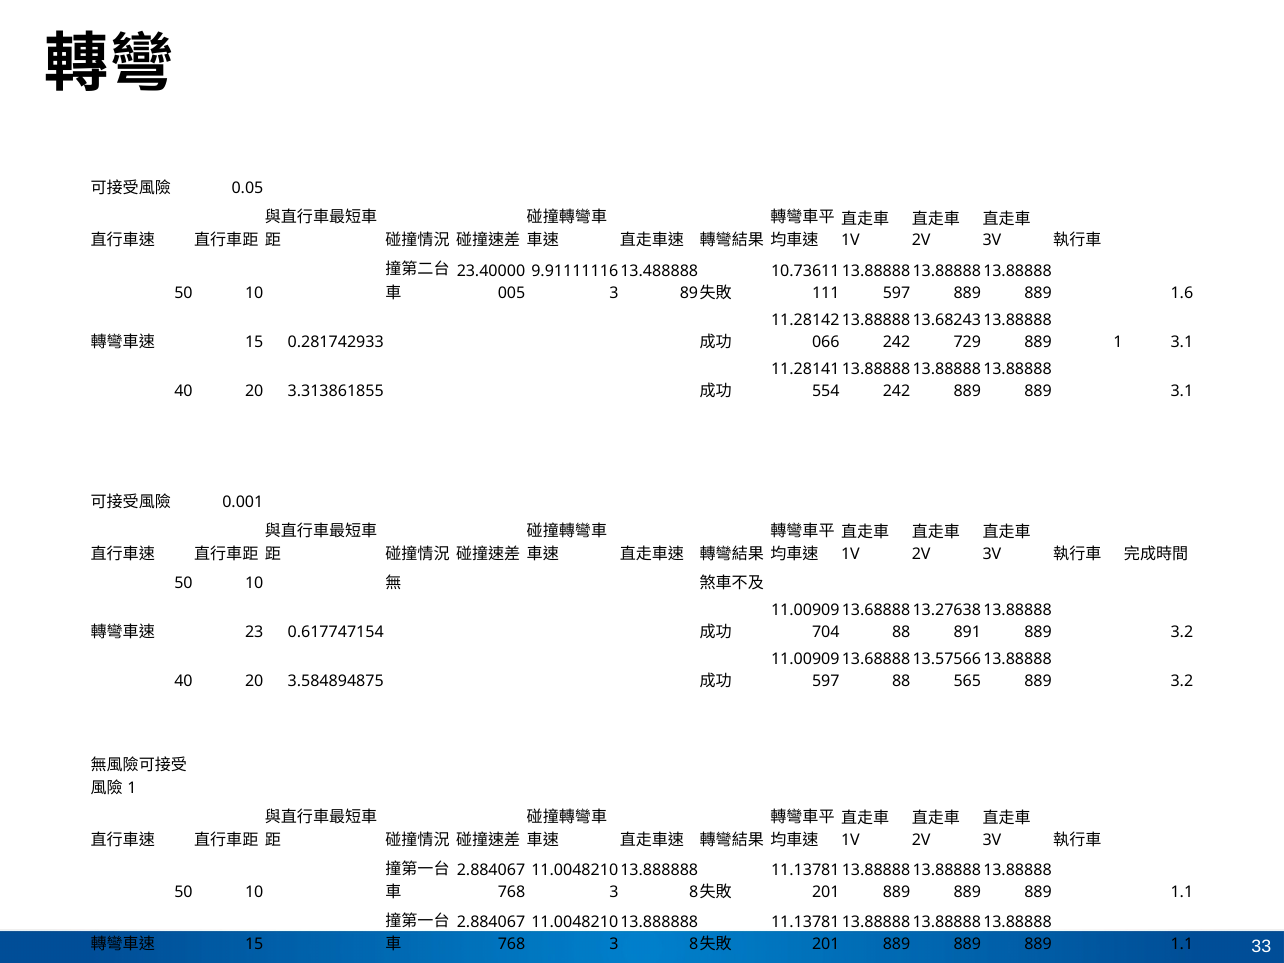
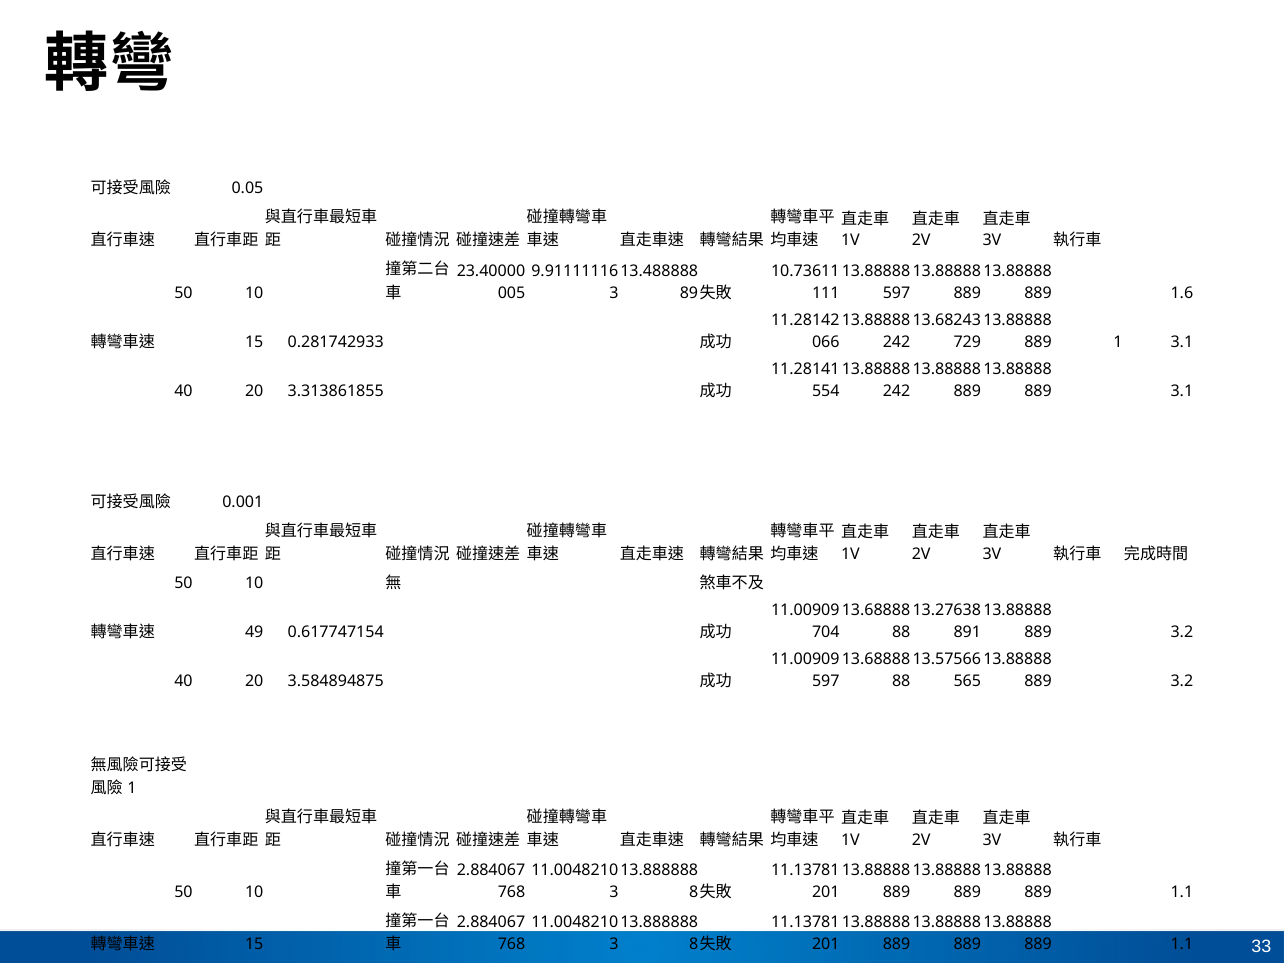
23: 23 -> 49 (254, 632)
